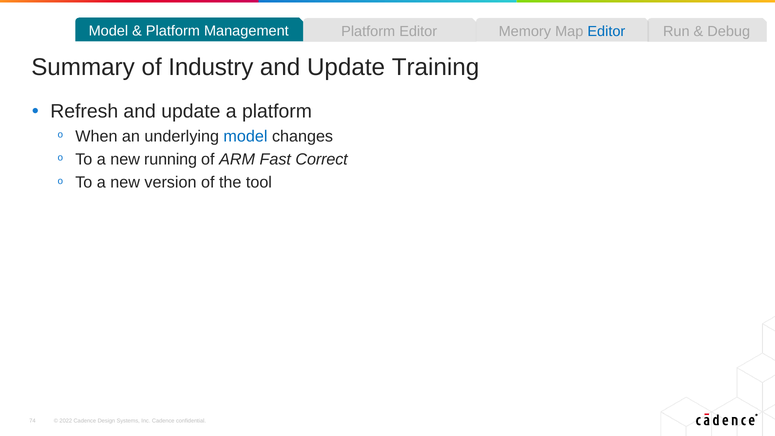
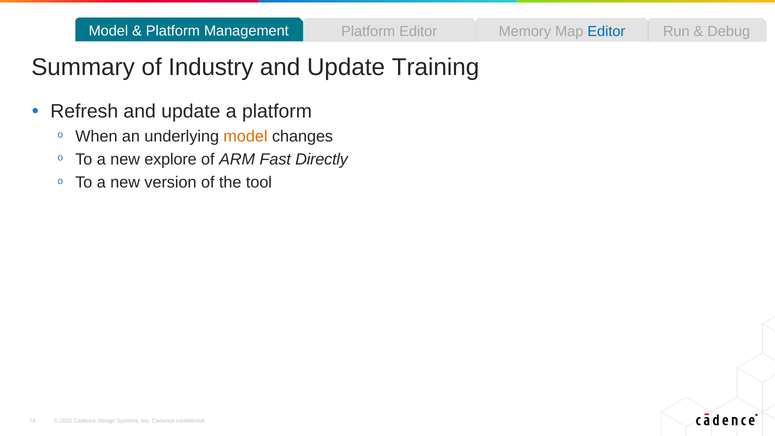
model colour: blue -> orange (245, 136)
running: running -> explore (171, 159)
Correct: Correct -> Directly (322, 159)
